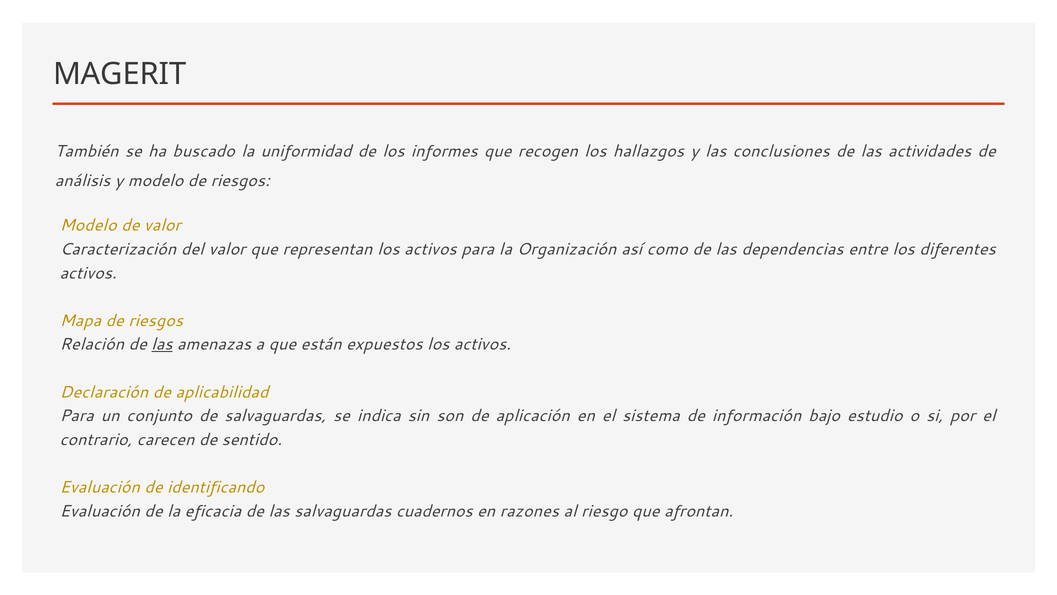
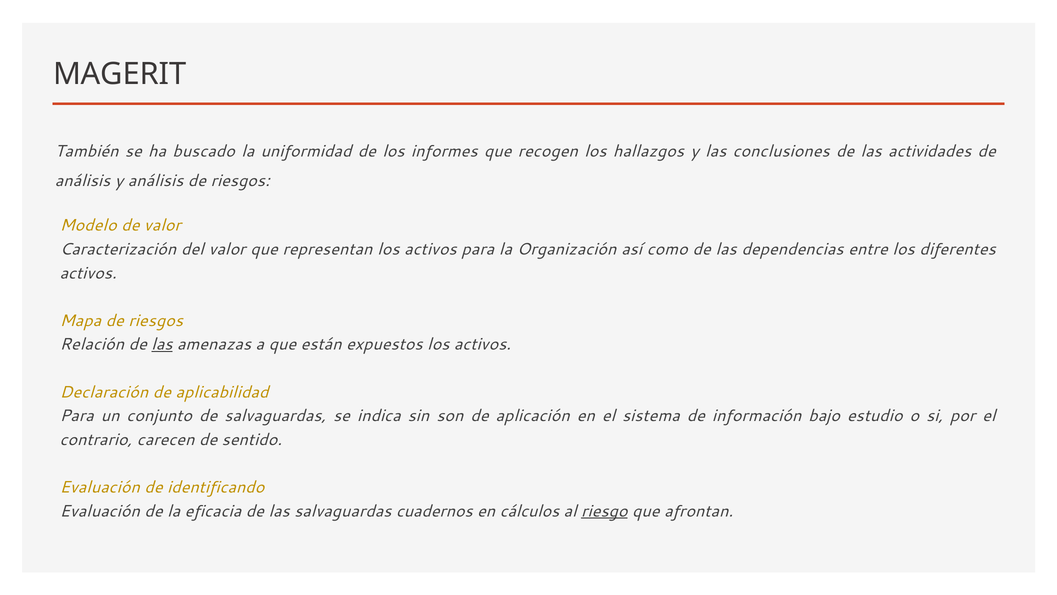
y modelo: modelo -> análisis (156, 181)
razones: razones -> cálculos (530, 511)
riesgo underline: none -> present (604, 511)
